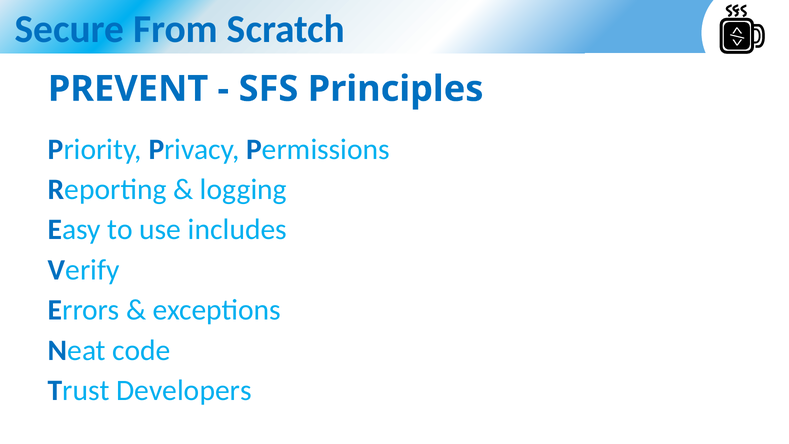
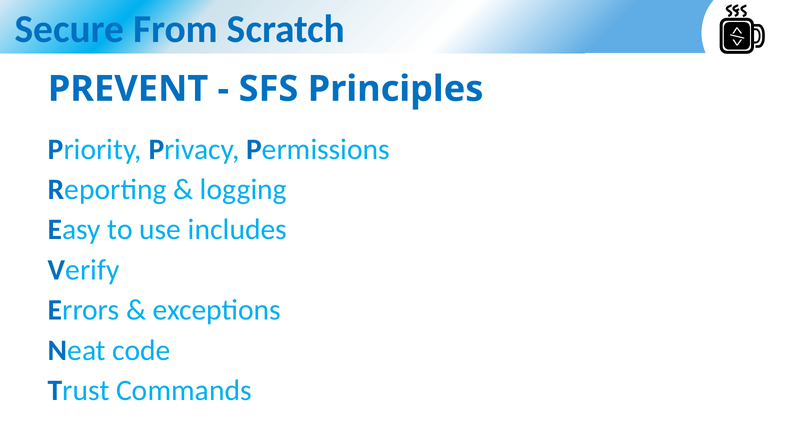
Developers: Developers -> Commands (184, 390)
